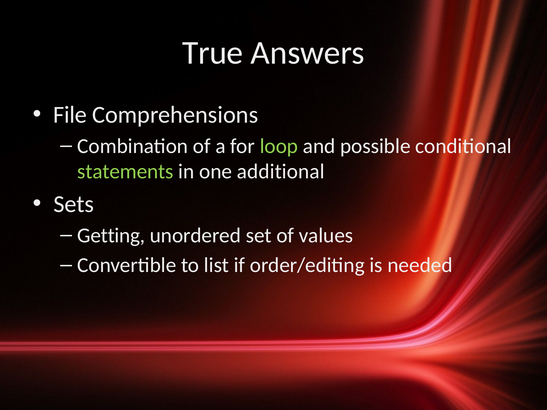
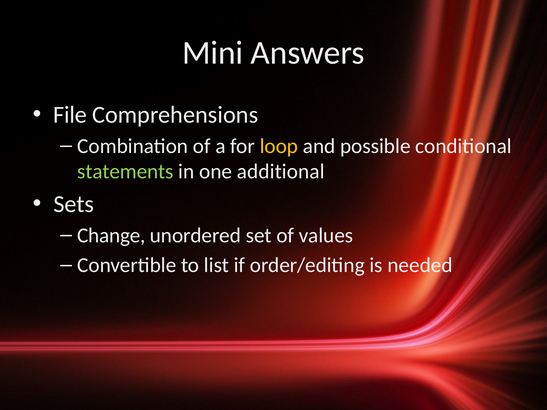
True: True -> Mini (213, 53)
loop colour: light green -> yellow (279, 146)
Getting: Getting -> Change (111, 236)
